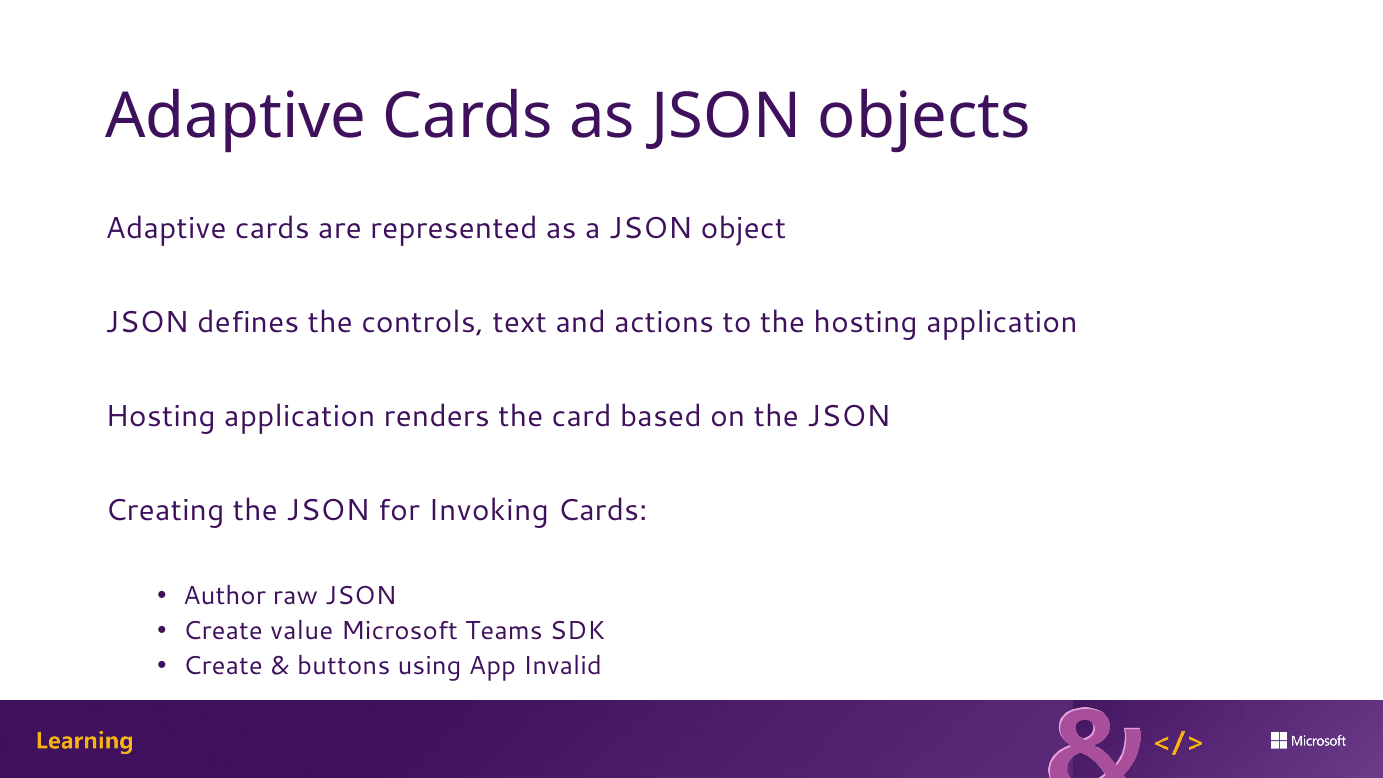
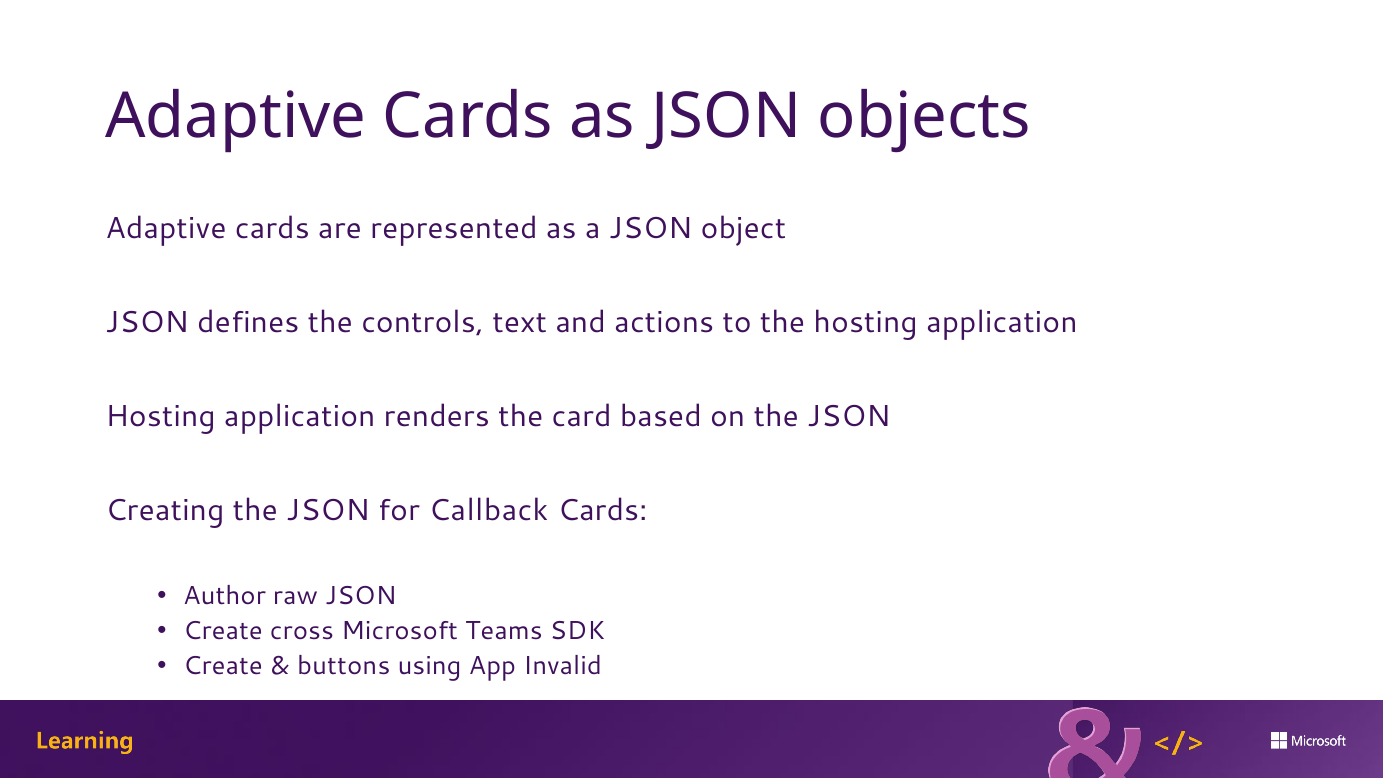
Invoking: Invoking -> Callback (489, 511)
value: value -> cross (302, 631)
